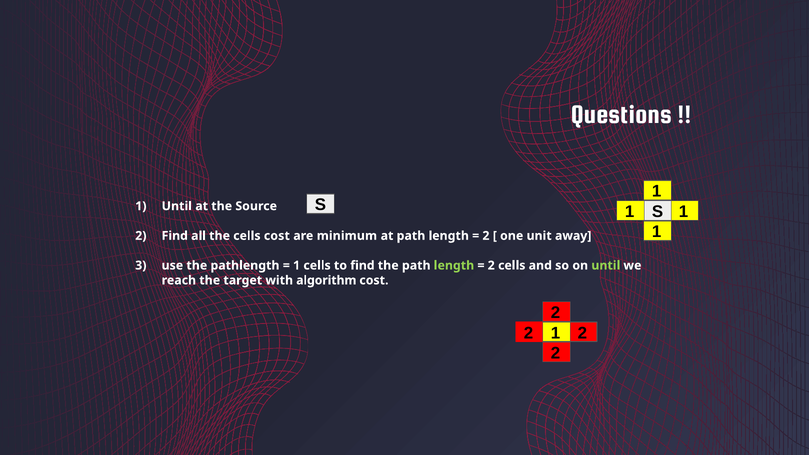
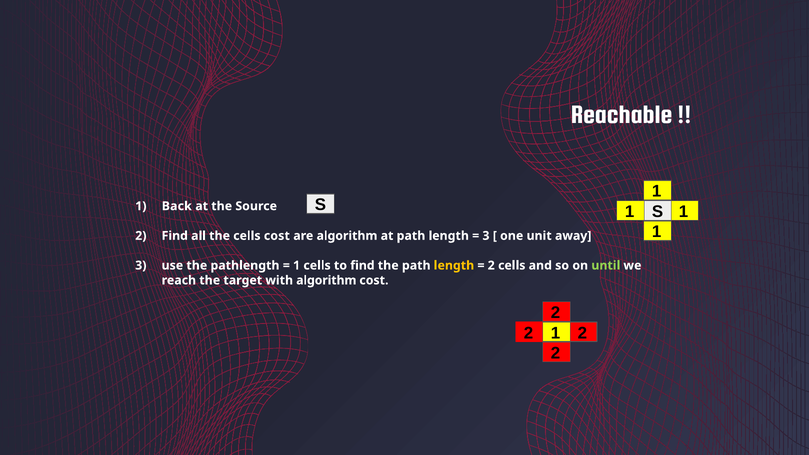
Questions: Questions -> Reachable (621, 115)
1 Until: Until -> Back (177, 206)
are minimum: minimum -> algorithm (347, 236)
2: 2 -> 3 (486, 236)
length colour: light green -> yellow (454, 266)
